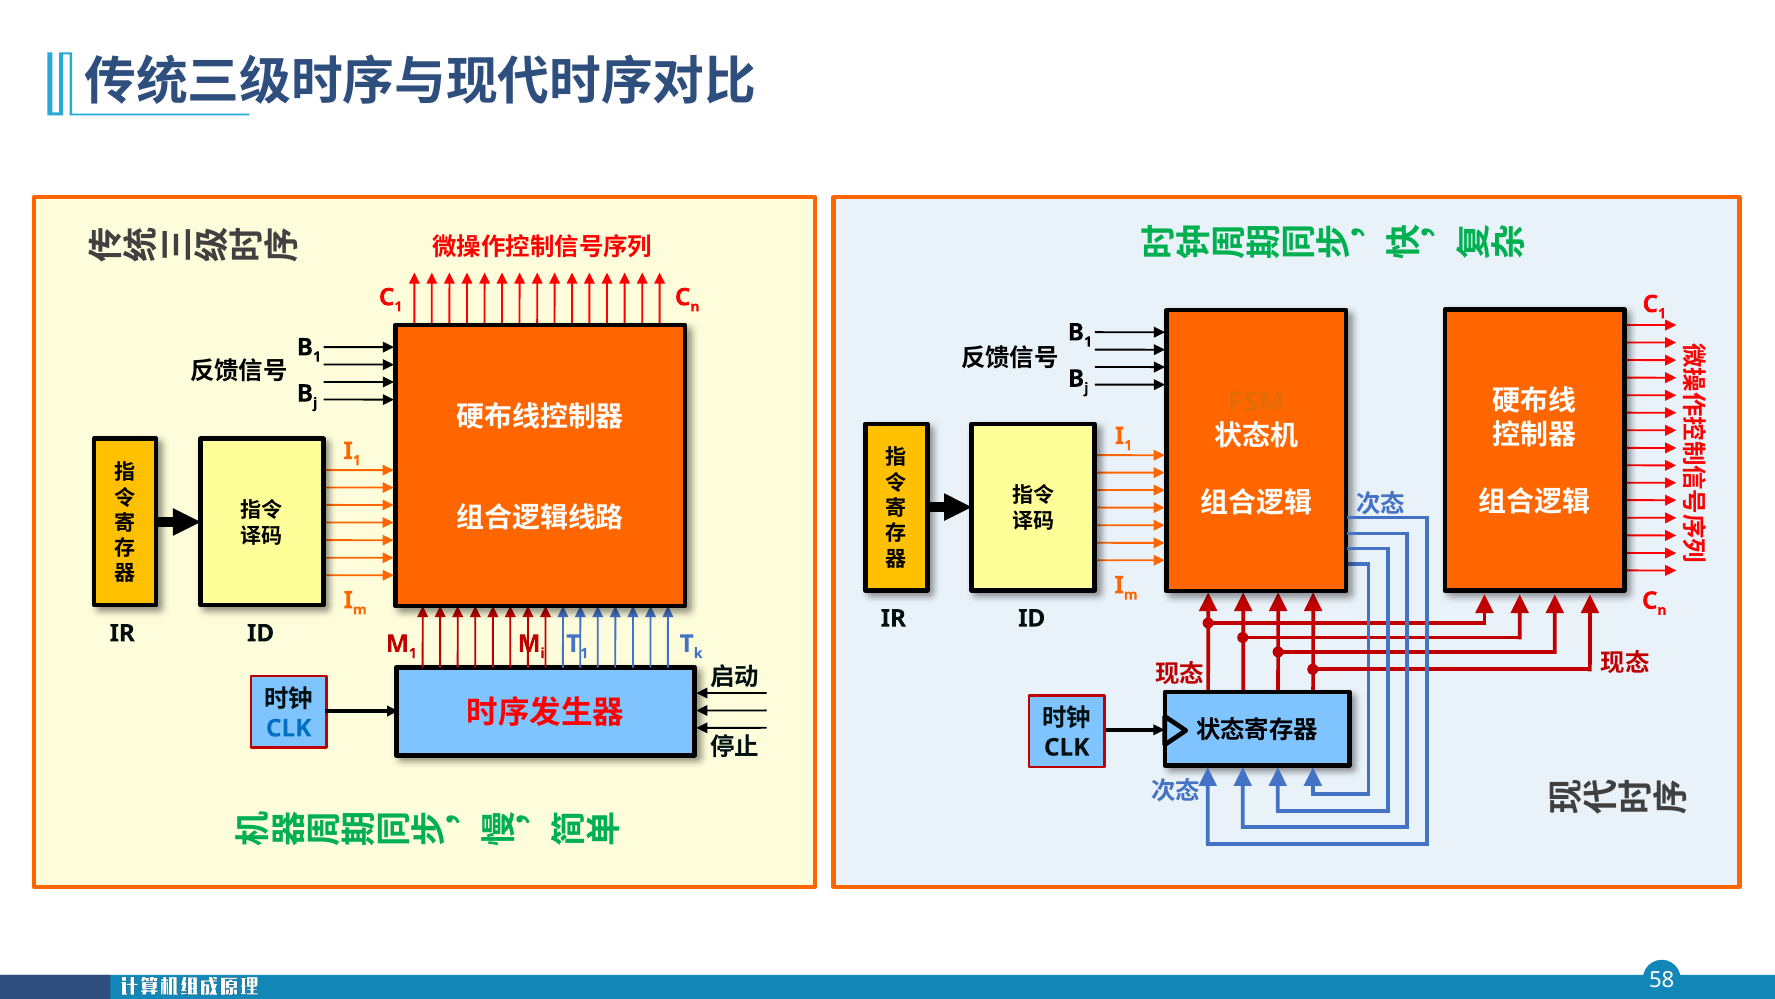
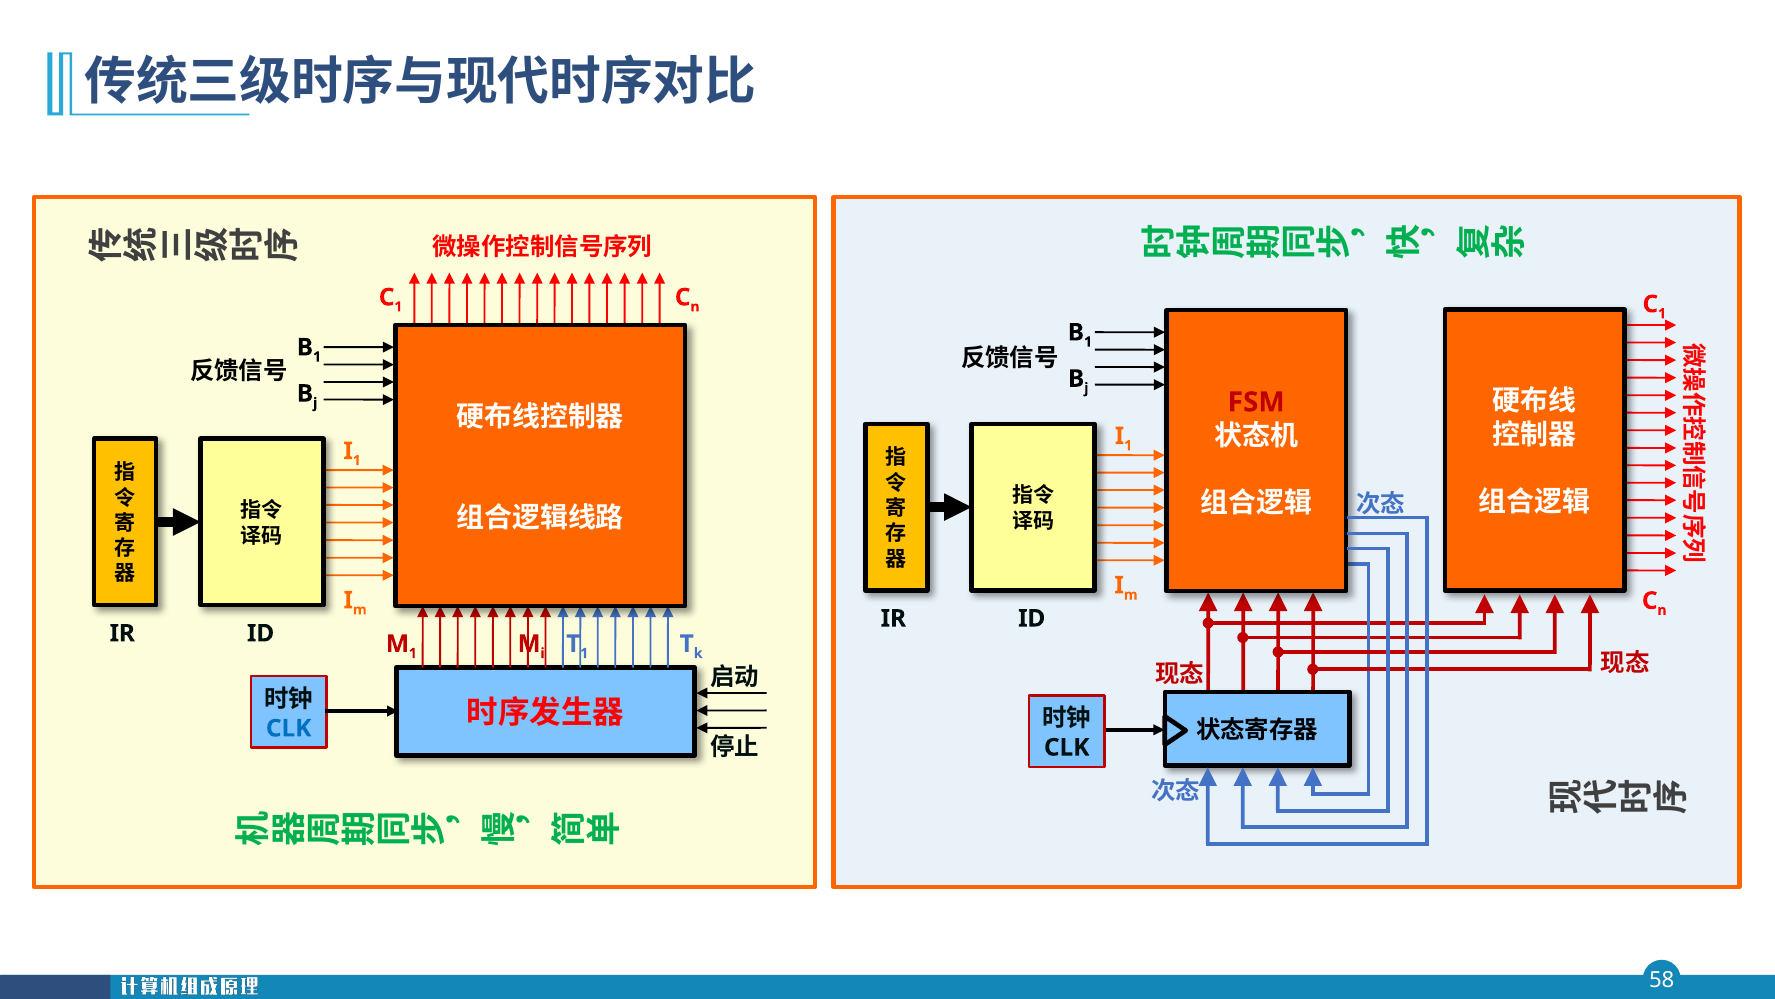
FSM colour: orange -> red (1256, 402)
